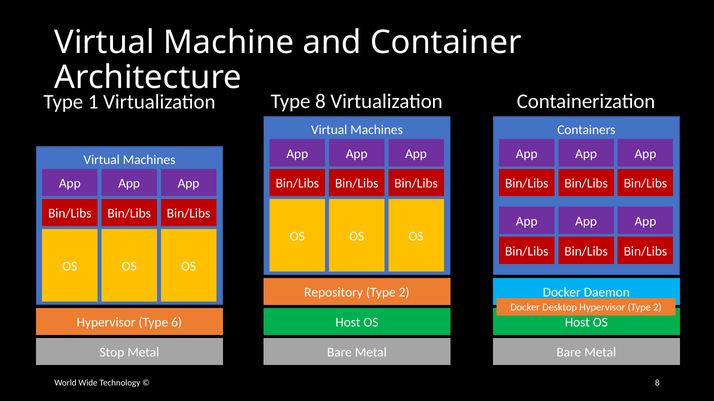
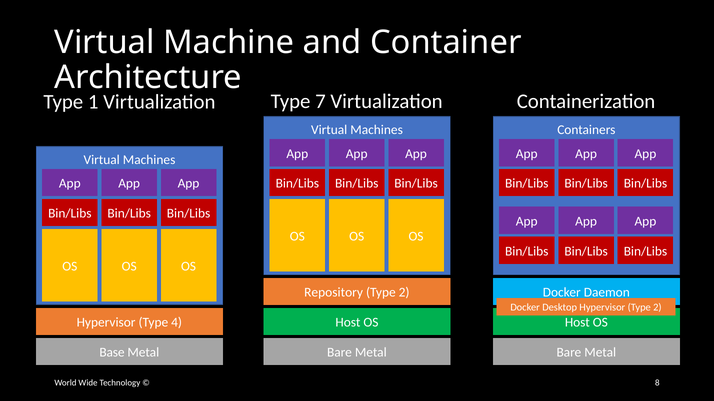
Type 8: 8 -> 7 (320, 102)
6: 6 -> 4 (177, 323)
Stop: Stop -> Base (112, 353)
